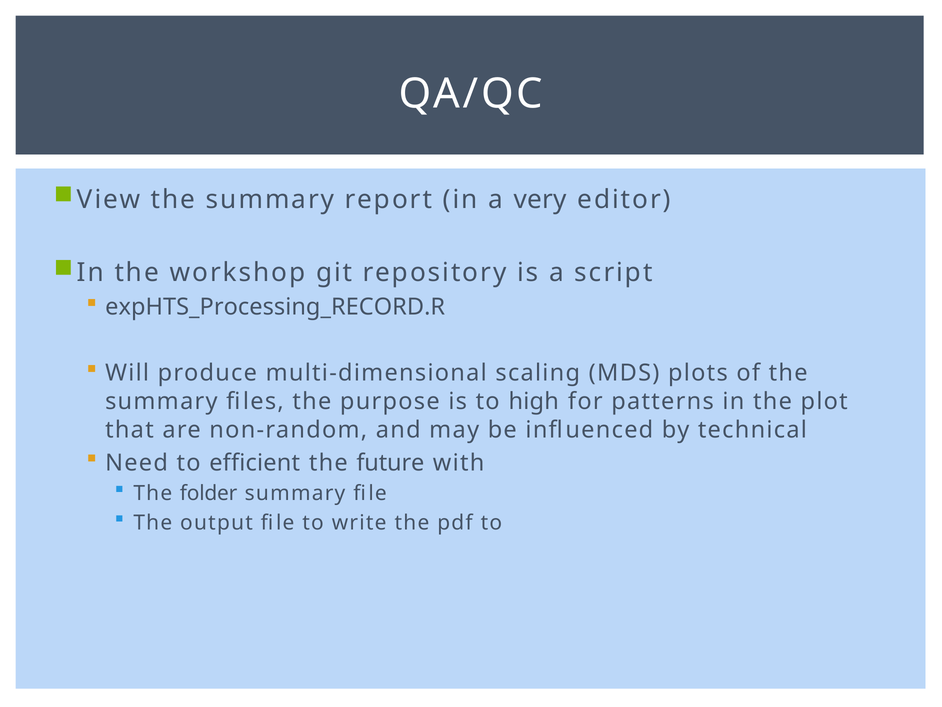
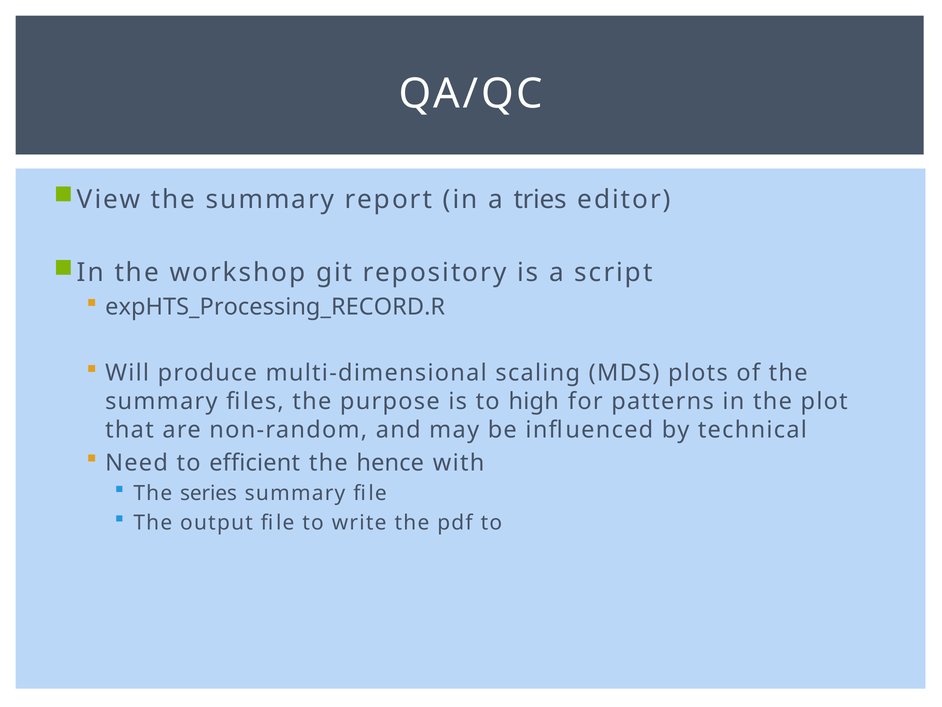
very: very -> tries (540, 199)
future: future -> hence (390, 462)
folder: folder -> series (209, 493)
